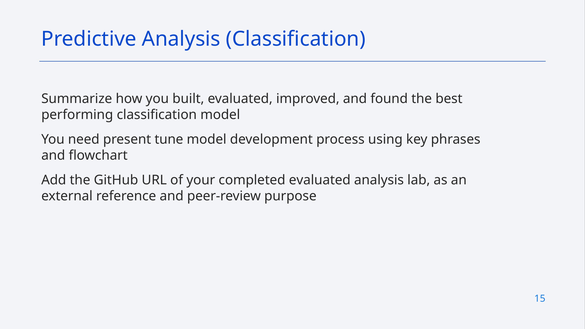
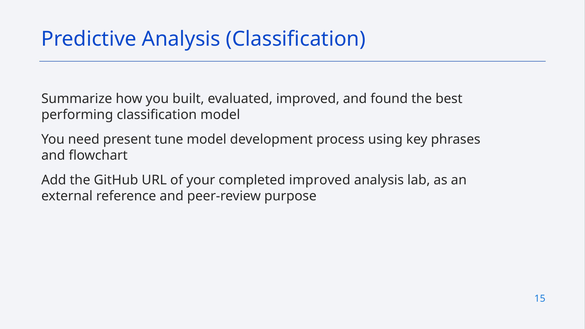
completed evaluated: evaluated -> improved (320, 180)
